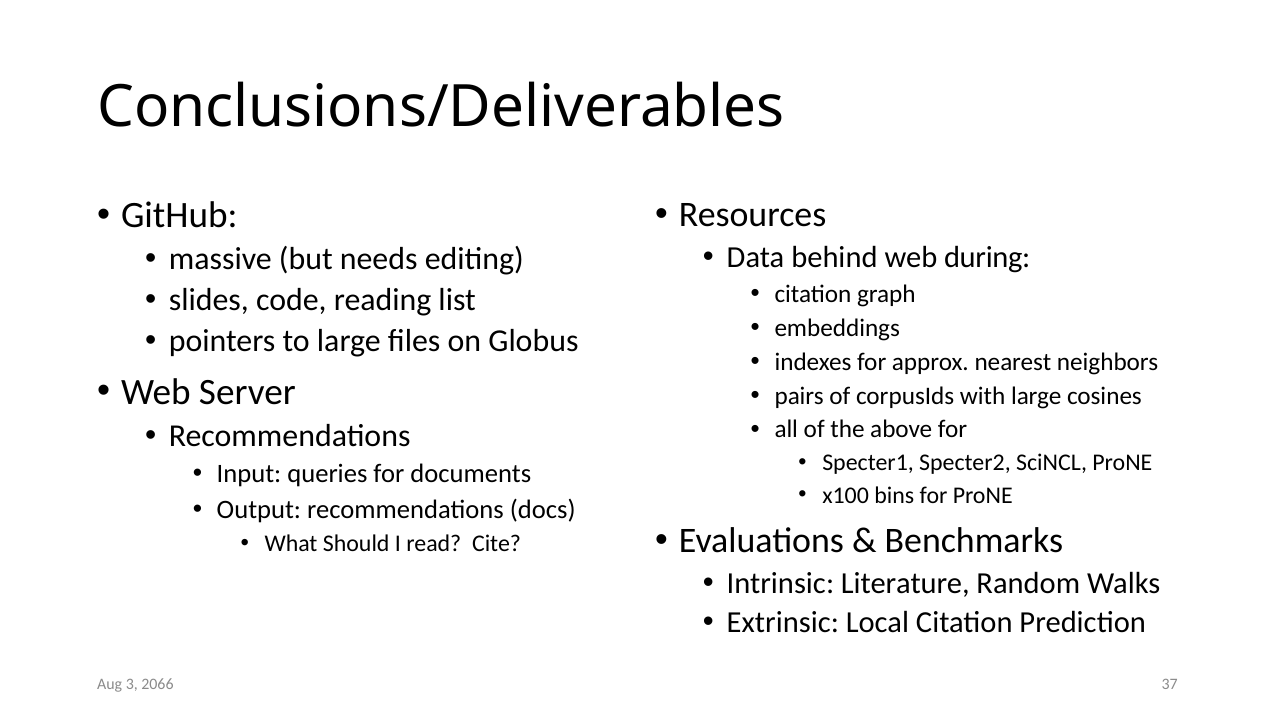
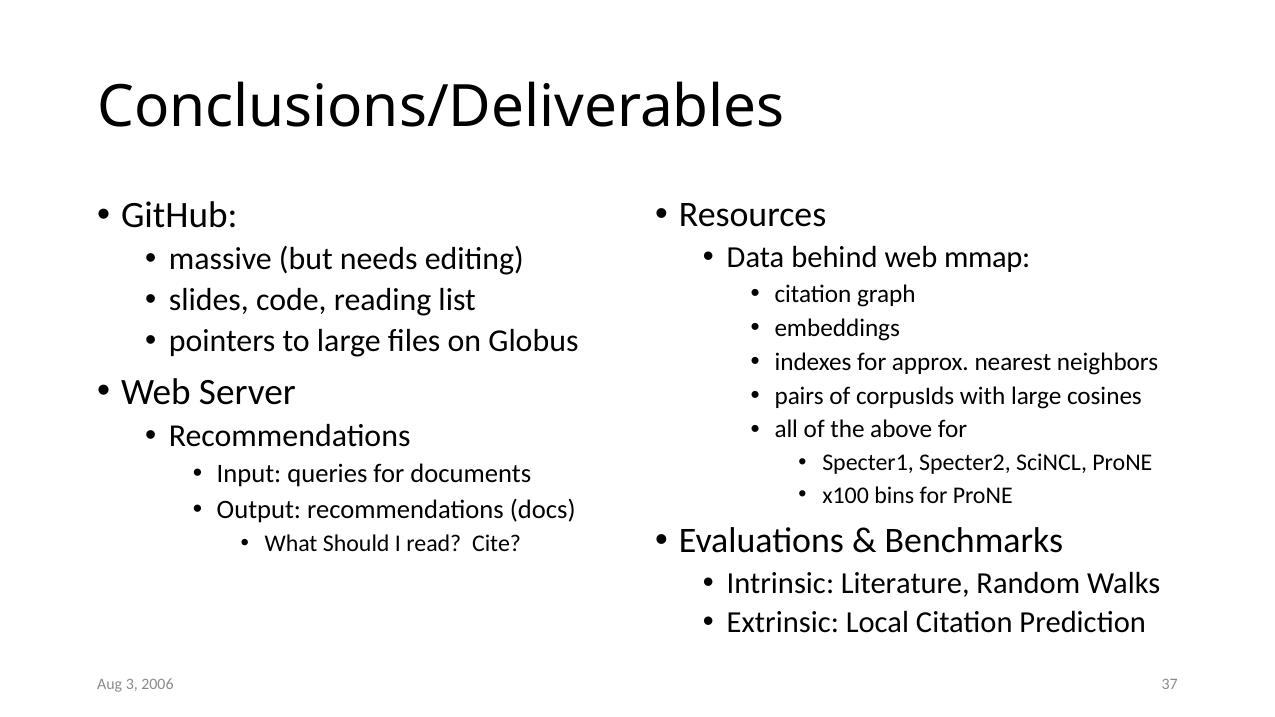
during: during -> mmap (987, 257)
2066: 2066 -> 2006 (158, 685)
